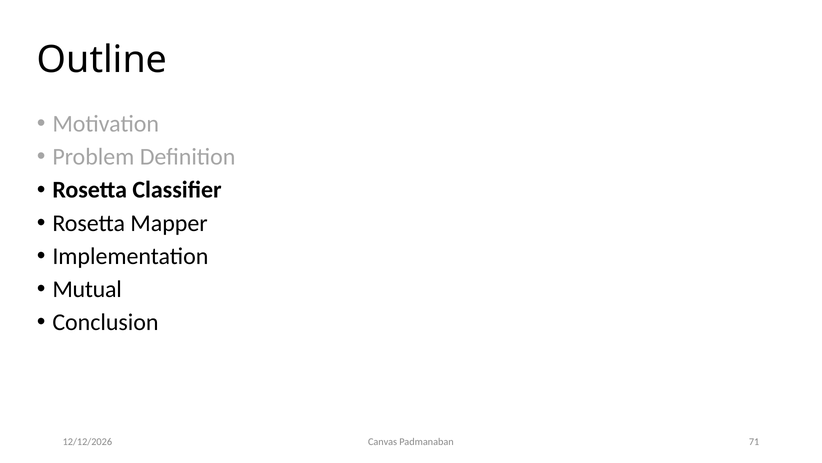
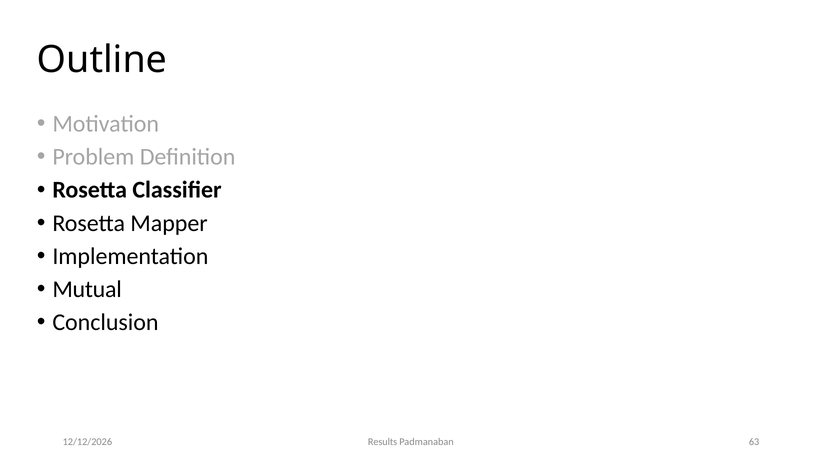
Canvas: Canvas -> Results (383, 441)
71: 71 -> 63 (754, 441)
